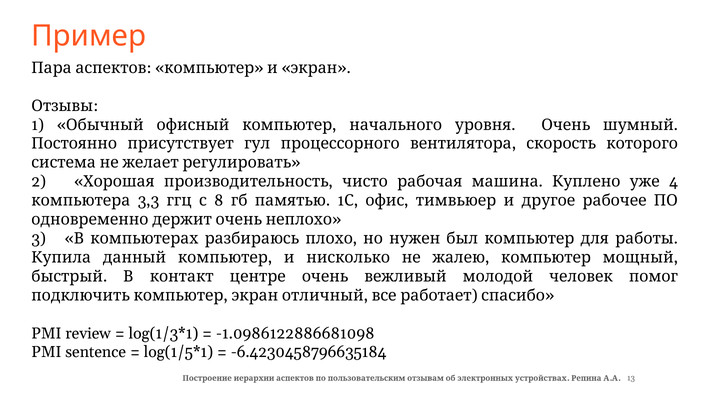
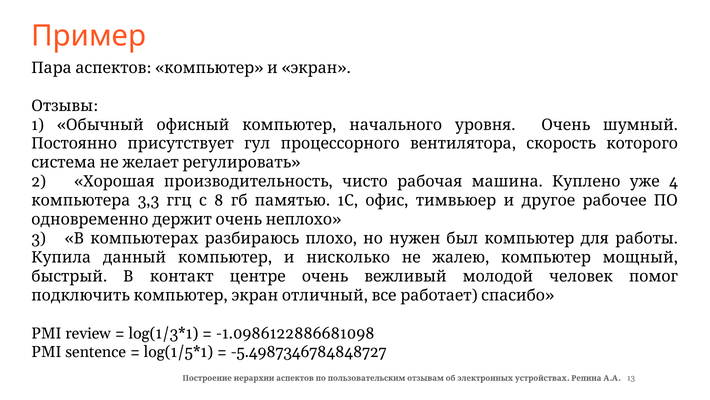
-6.4230458796635184: -6.4230458796635184 -> -5.4987346784848727 (309, 352)
